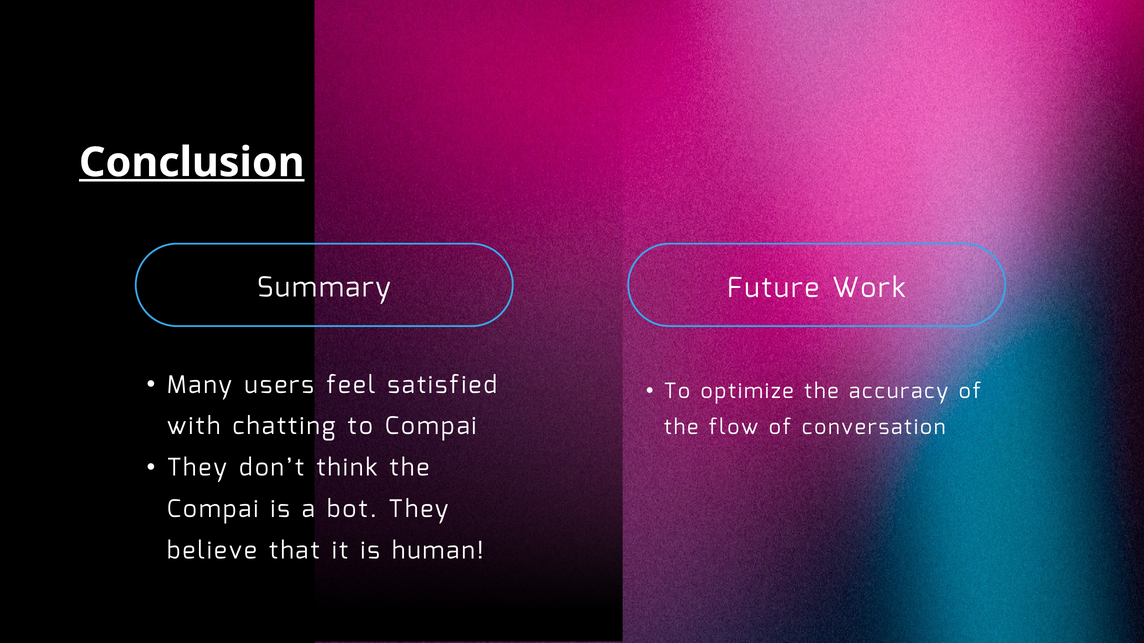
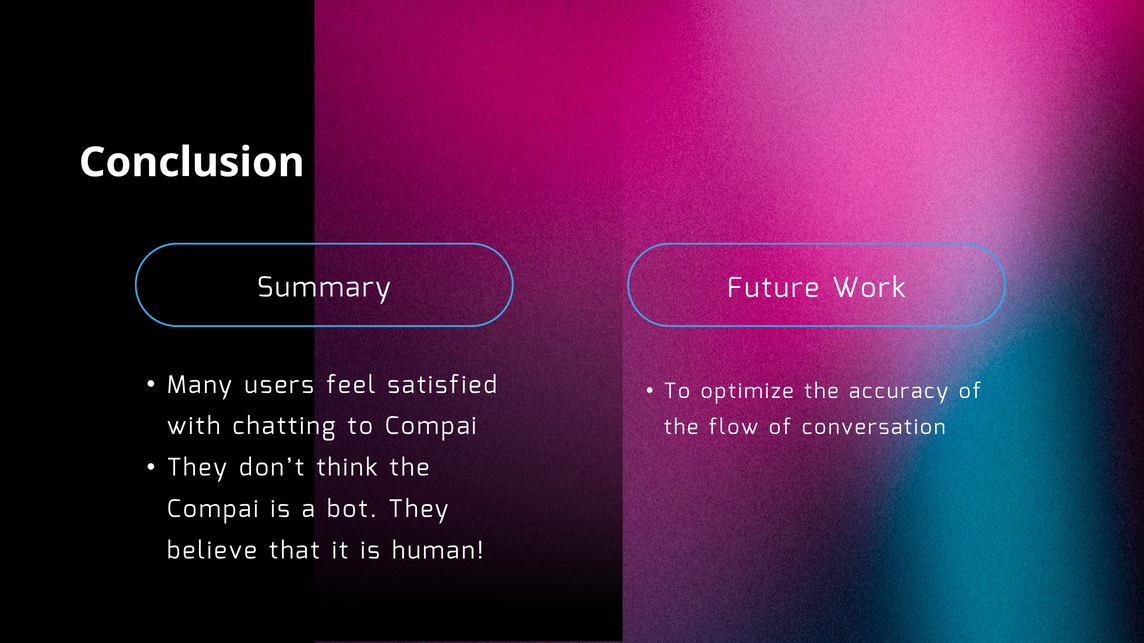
Conclusion underline: present -> none (192, 163)
